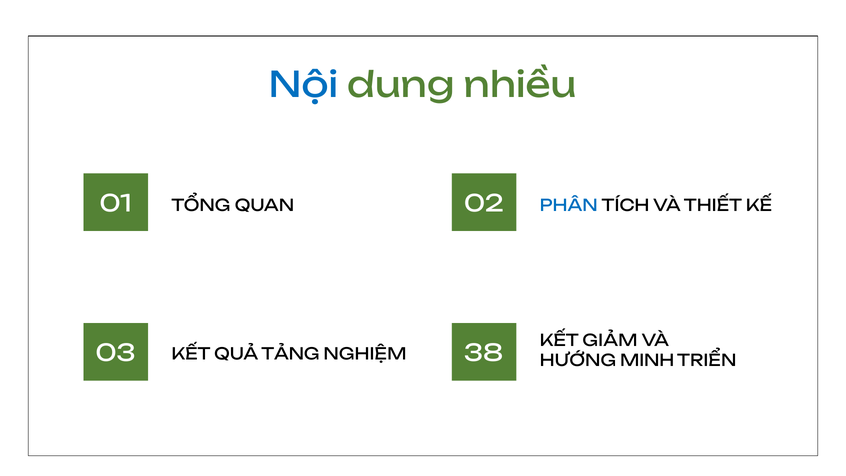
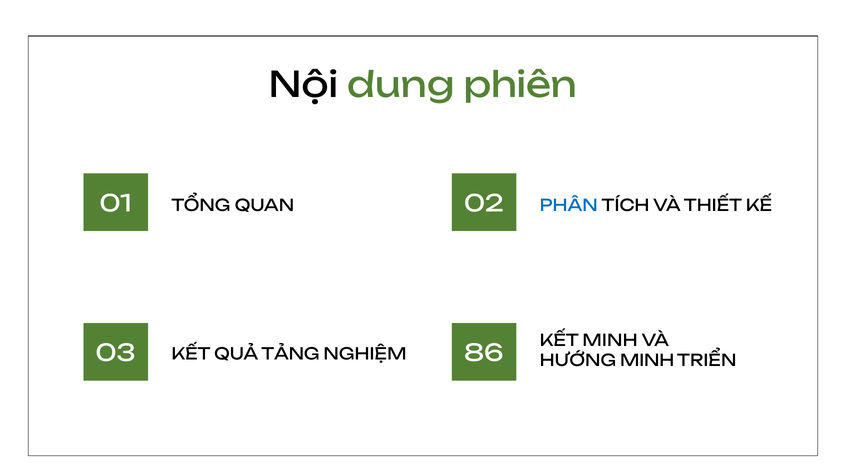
Nội colour: blue -> black (303, 85)
nhiều: nhiều -> phiên (520, 85)
KẾT GIẢM: GIẢM -> MINH (610, 341)
38: 38 -> 86 (484, 353)
